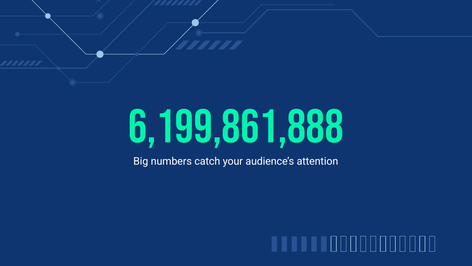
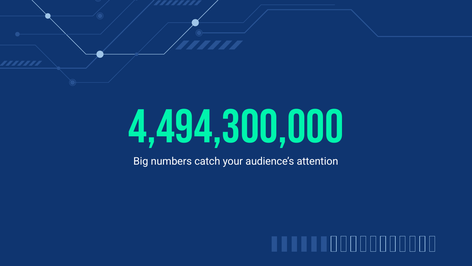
6,199,861,888: 6,199,861,888 -> 4,494,300,000 (236, 127)
